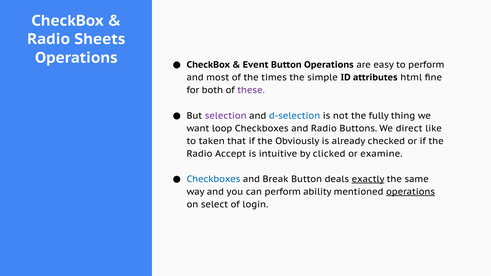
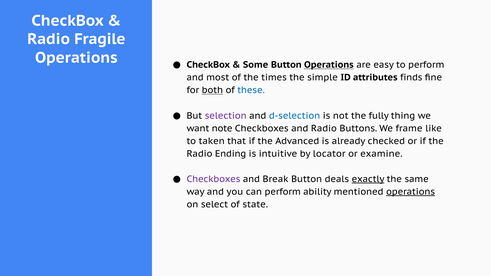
Sheets: Sheets -> Fragile (100, 39)
Event: Event -> Some (256, 65)
Operations underline: none -> present (329, 65)
html: html -> finds (411, 78)
both underline: none -> present (212, 90)
these colour: purple -> blue (251, 90)
loop: loop -> note (222, 128)
direct: direct -> frame (409, 128)
Obviously: Obviously -> Advanced (297, 141)
Accept: Accept -> Ending (231, 154)
clicked: clicked -> locator (329, 154)
Checkboxes colour: blue -> purple (213, 179)
login: login -> state (255, 205)
